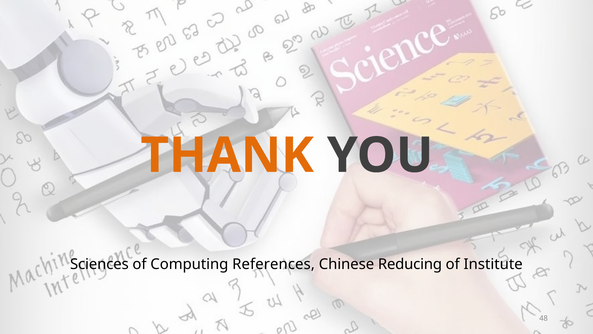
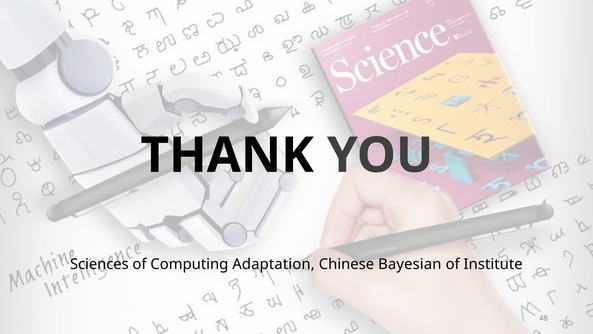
THANK colour: orange -> black (227, 155)
References: References -> Adaptation (274, 264)
Reducing: Reducing -> Bayesian (410, 264)
